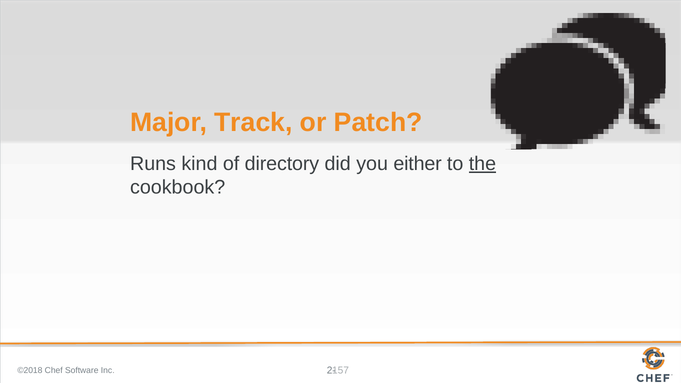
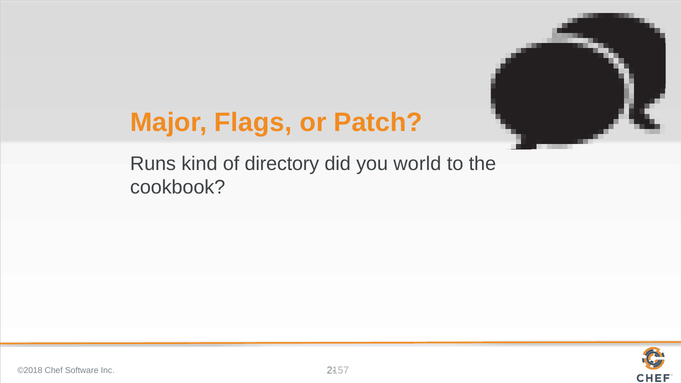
Track: Track -> Flags (253, 123)
either: either -> world (417, 164)
the underline: present -> none (482, 164)
